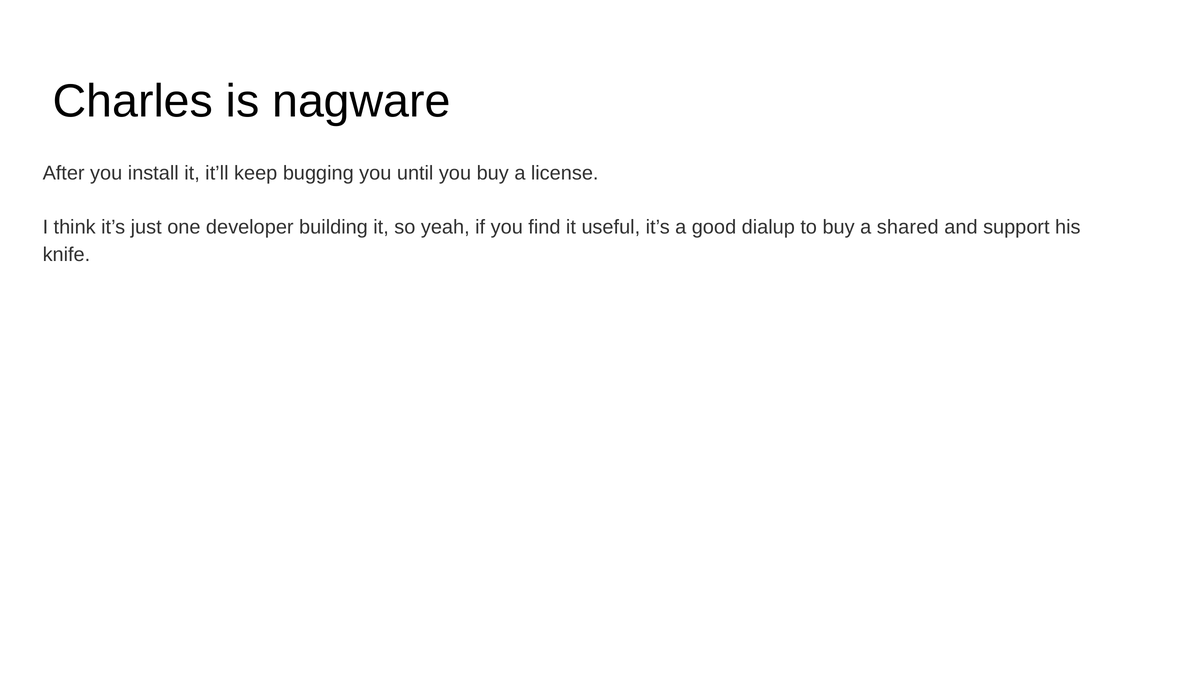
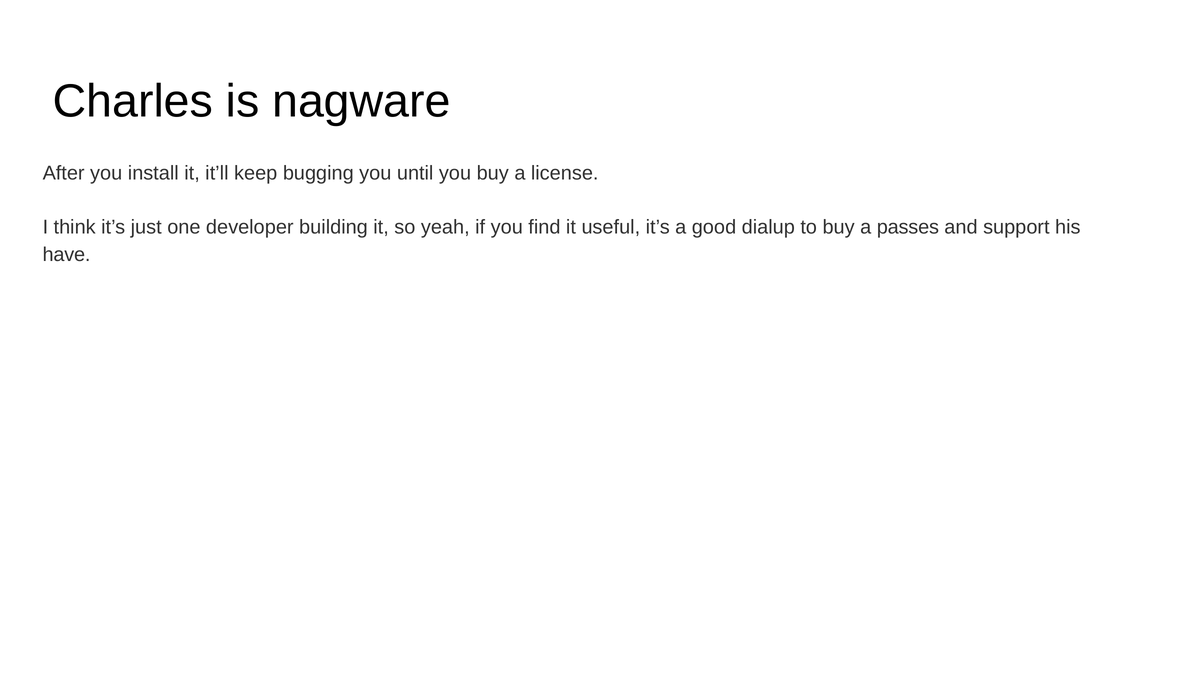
shared: shared -> passes (908, 227)
knife: knife -> have (67, 255)
